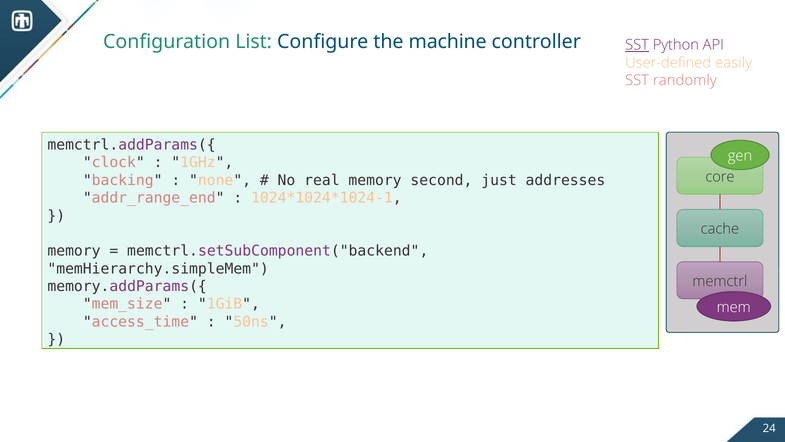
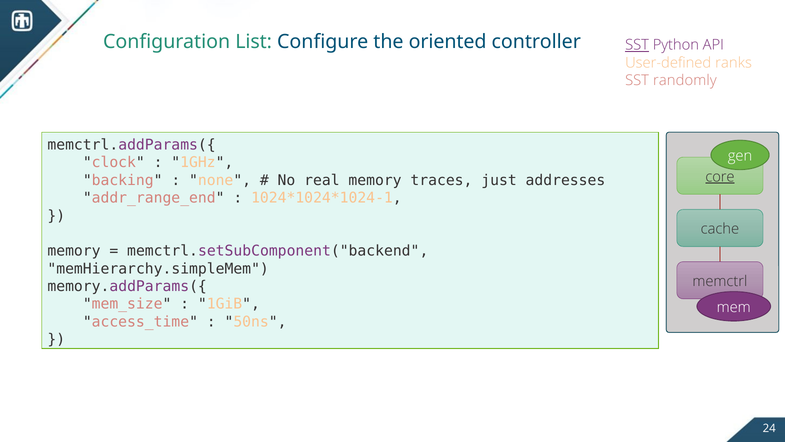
machine: machine -> oriented (448, 42)
easily: easily -> ranks (734, 63)
core underline: none -> present (720, 177)
second: second -> traces (441, 180)
